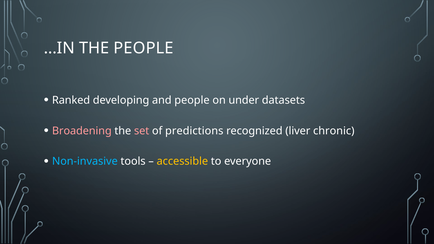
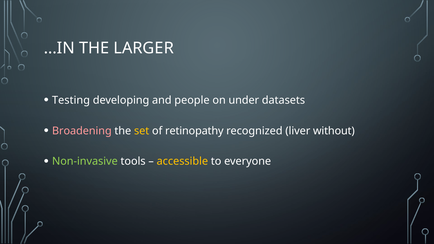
THE PEOPLE: PEOPLE -> LARGER (144, 48)
Ranked: Ranked -> Testing (71, 100)
set colour: pink -> yellow (142, 131)
predictions: predictions -> retinopathy (194, 131)
chronic: chronic -> without (334, 131)
Non-invasive colour: light blue -> light green (85, 161)
